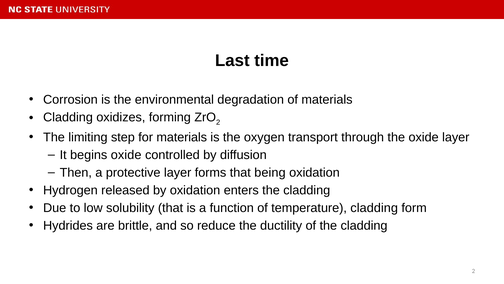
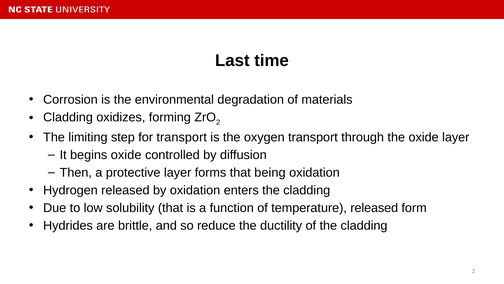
for materials: materials -> transport (182, 137)
temperature cladding: cladding -> released (374, 208)
